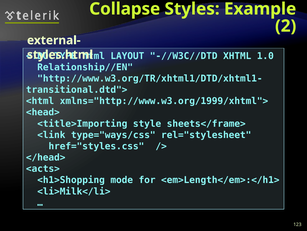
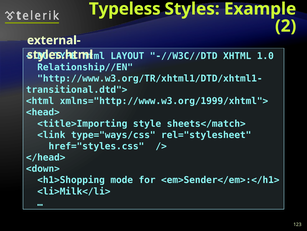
Collapse: Collapse -> Typeless (125, 9)
sheets</frame>: sheets</frame> -> sheets</match> (206, 123)
<acts>: <acts> -> <down> (43, 168)
<em>Length</em>:</h1>: <em>Length</em>:</h1> -> <em>Sender</em>:</h1> (220, 180)
